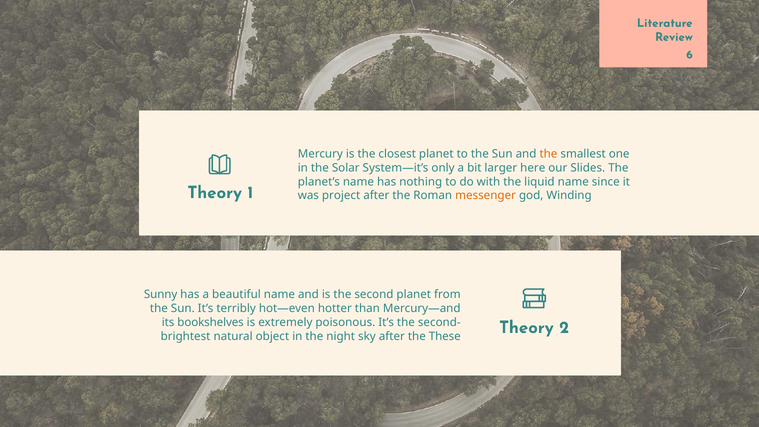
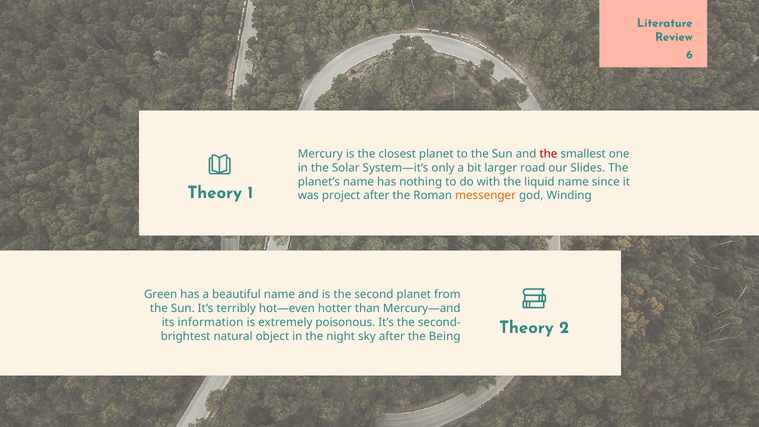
the colour: orange -> red (548, 154)
here: here -> road (533, 168)
Sunny: Sunny -> Green (161, 295)
bookshelves: bookshelves -> information (210, 322)
These: These -> Being (445, 336)
